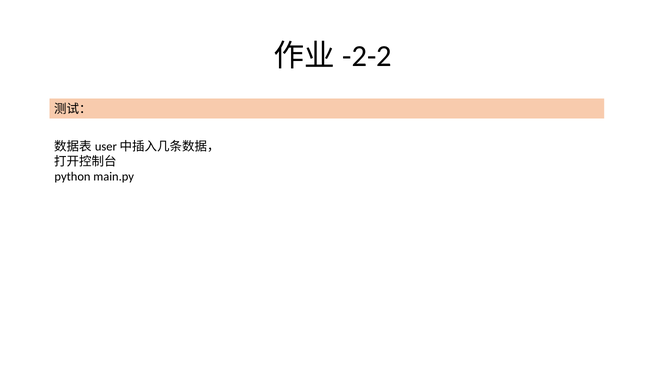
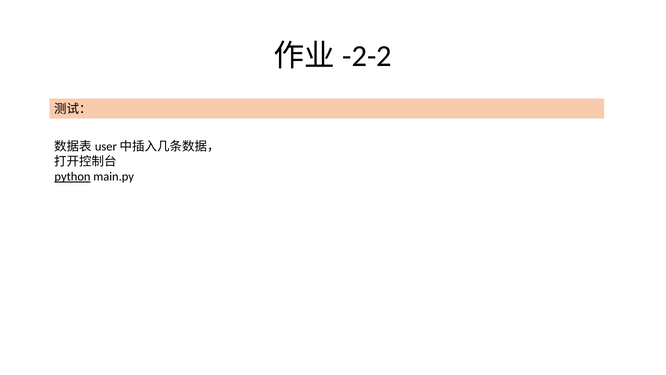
python underline: none -> present (73, 176)
